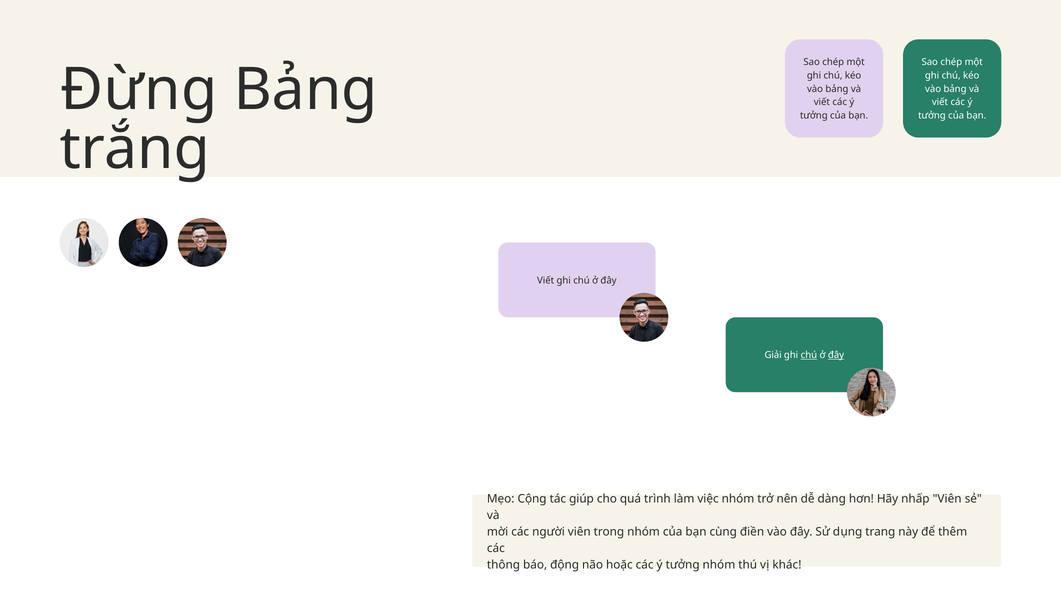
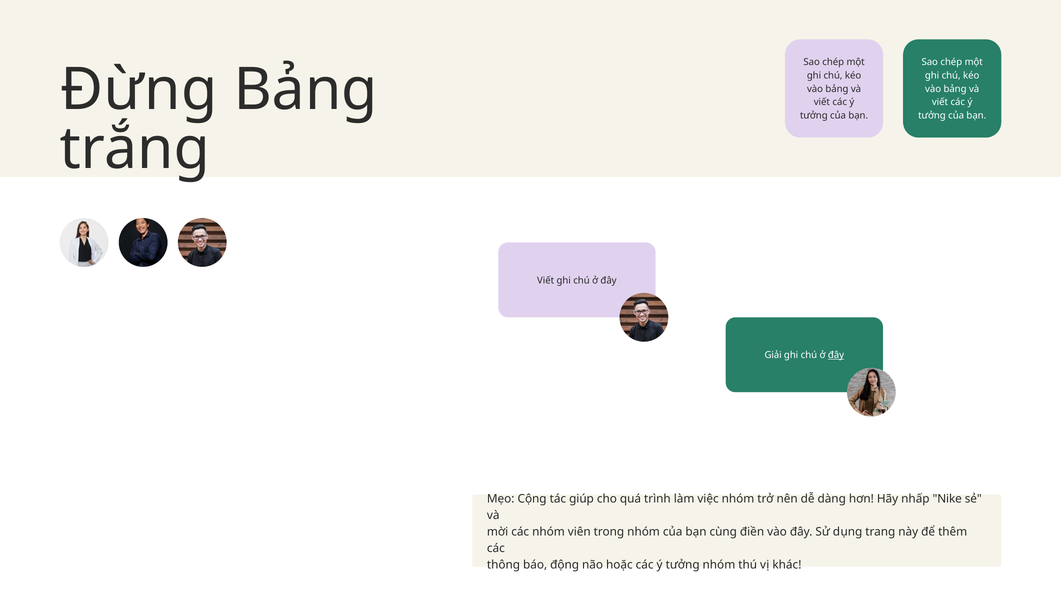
chú underline: present -> none (809, 355)
nhấp Viên: Viên -> Nike (947, 499)
các người: người -> nhóm (548, 532)
